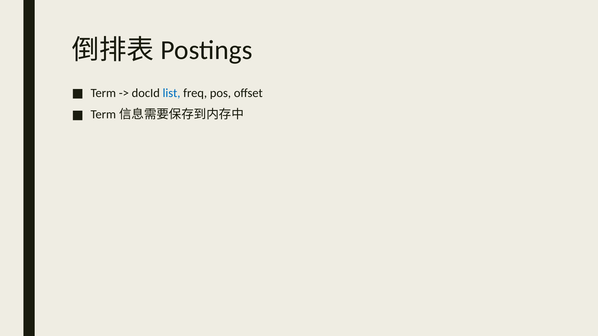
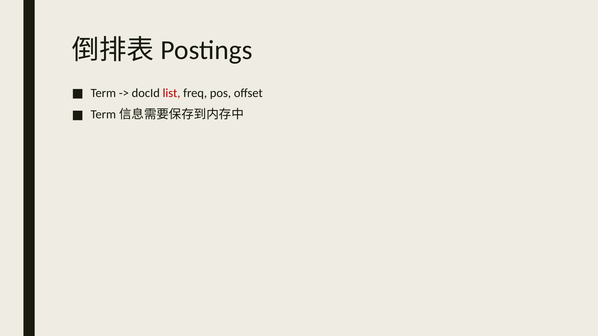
list colour: blue -> red (172, 93)
